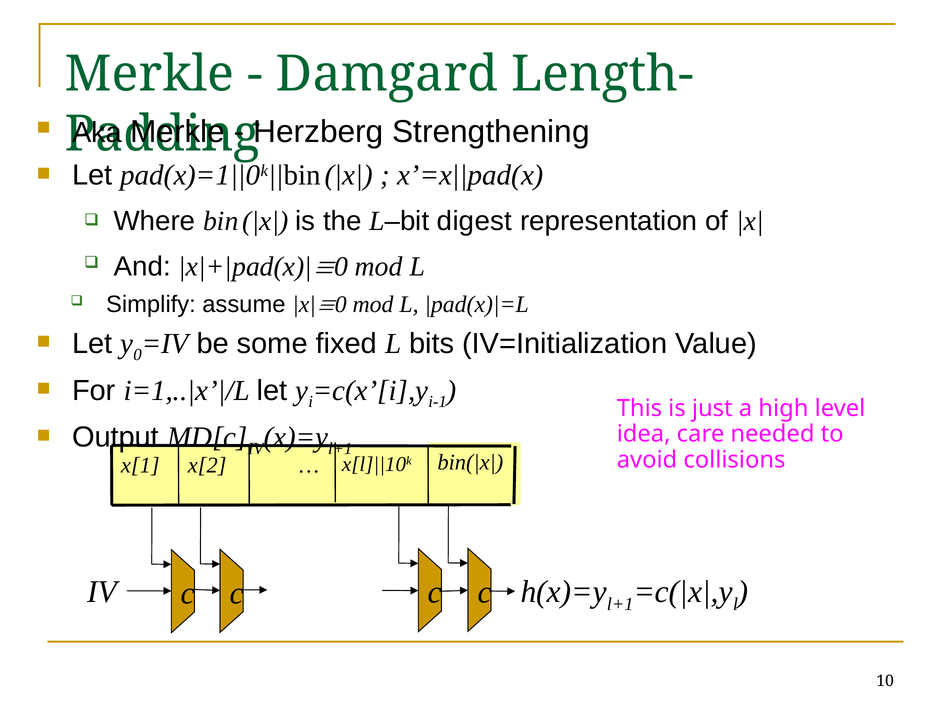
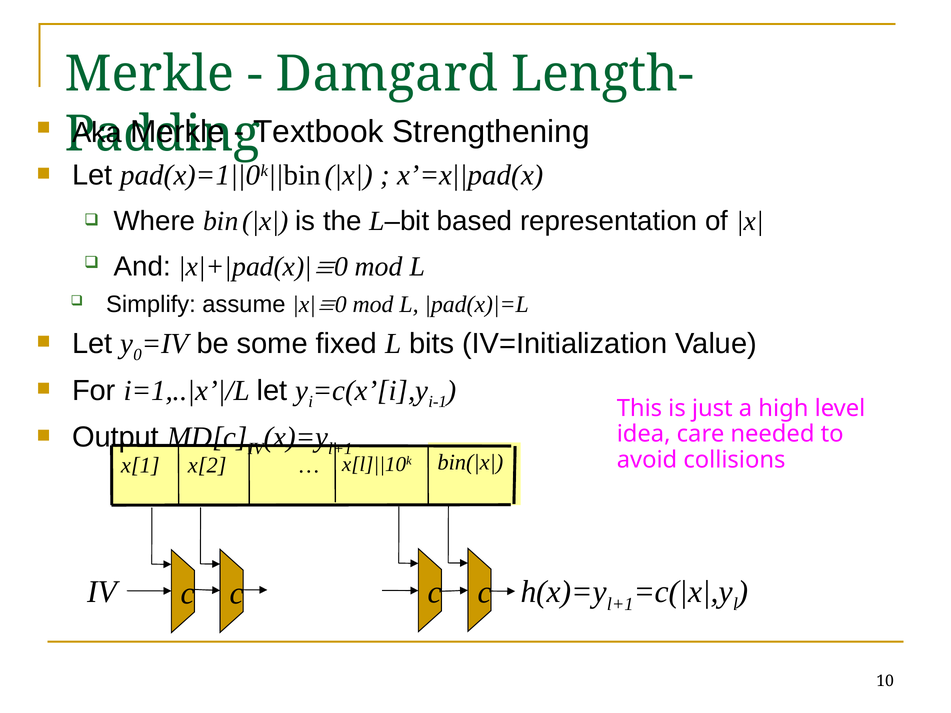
Herzberg: Herzberg -> Textbook (318, 132)
digest: digest -> based (475, 221)
